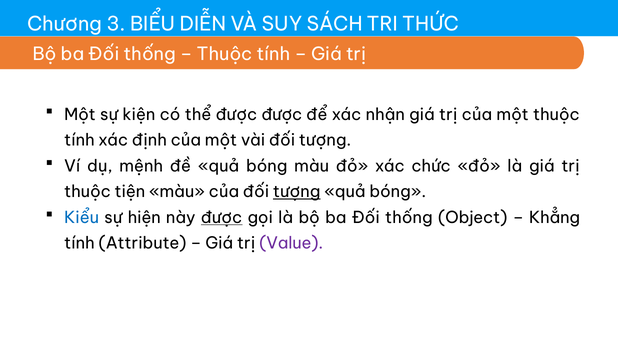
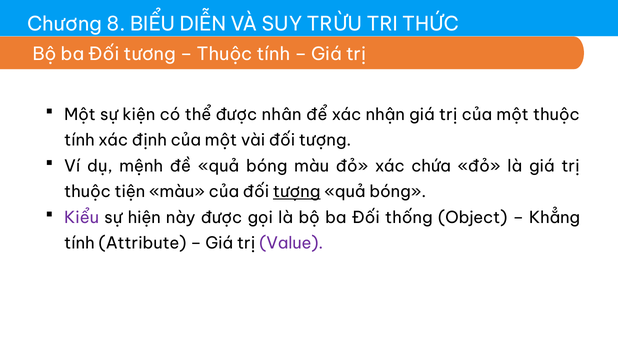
3: 3 -> 8 (116, 24)
SÁCH: SÁCH -> TRỪU (335, 24)
thống: thống -> tương (150, 54)
được được: được -> nhân (282, 114)
chức: chức -> chứa (431, 166)
Kiểu colour: blue -> purple (82, 217)
được underline: present -> none (222, 217)
